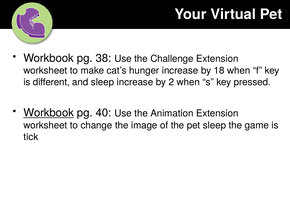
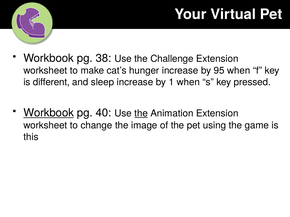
18: 18 -> 95 (219, 71)
2: 2 -> 1 (171, 82)
the underline: none -> present (141, 114)
pet sleep: sleep -> using (214, 126)
tick: tick -> this (31, 137)
